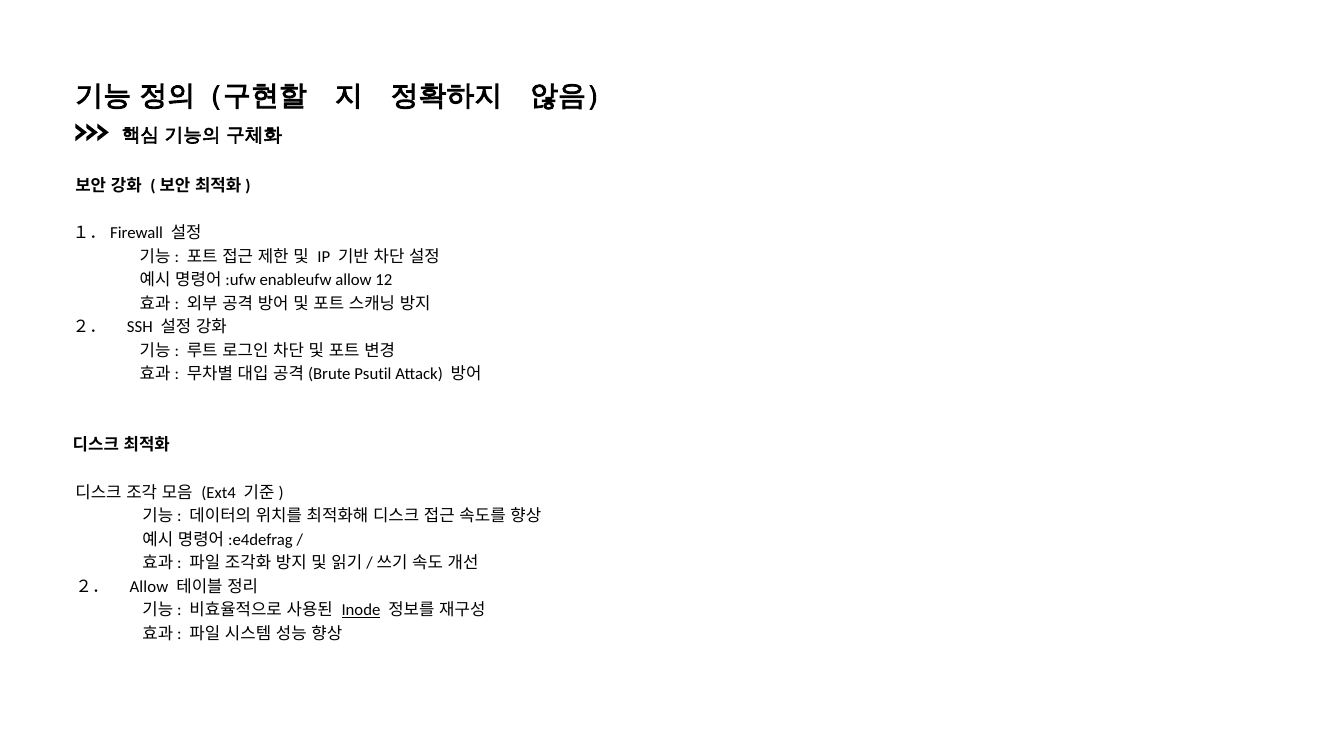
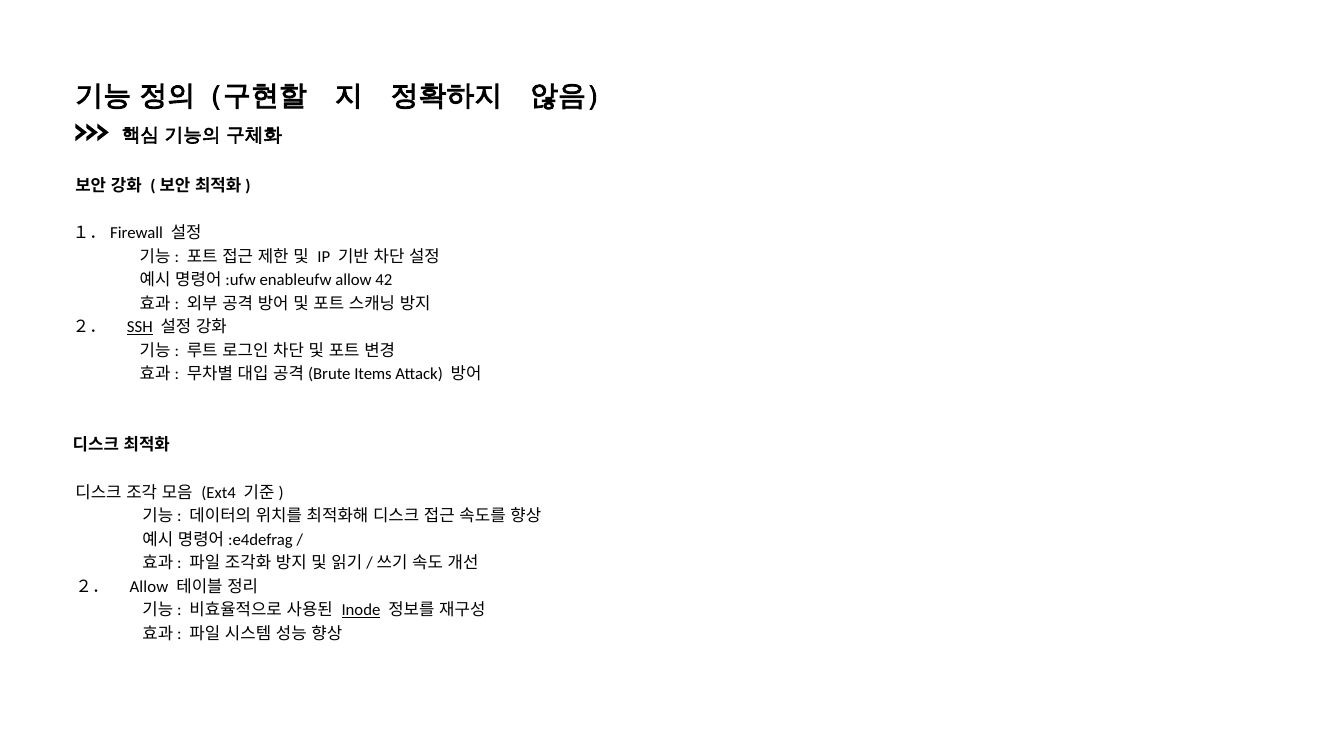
12: 12 -> 42 (384, 280)
SSH underline: none -> present (140, 327)
Psutil: Psutil -> Items (373, 374)
